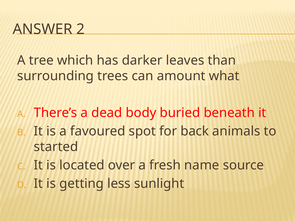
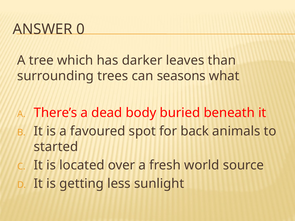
2: 2 -> 0 (81, 29)
amount: amount -> seasons (181, 76)
name: name -> world (202, 165)
